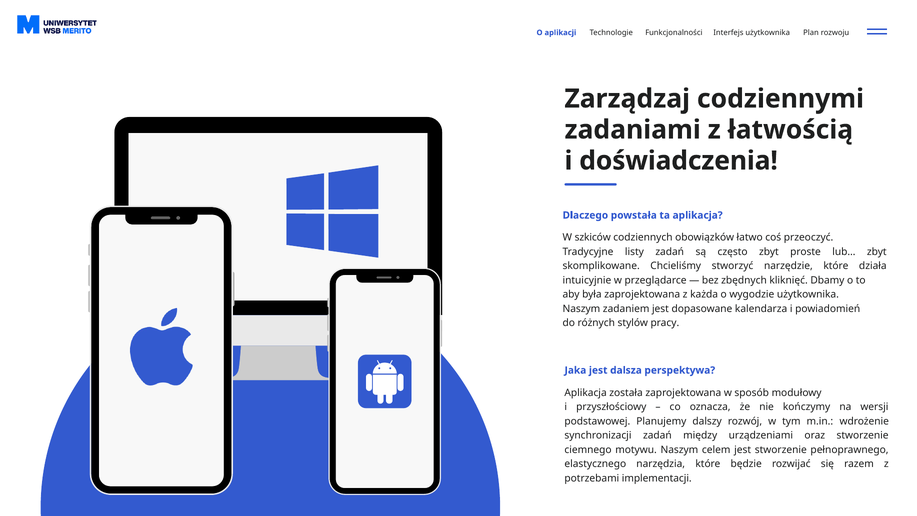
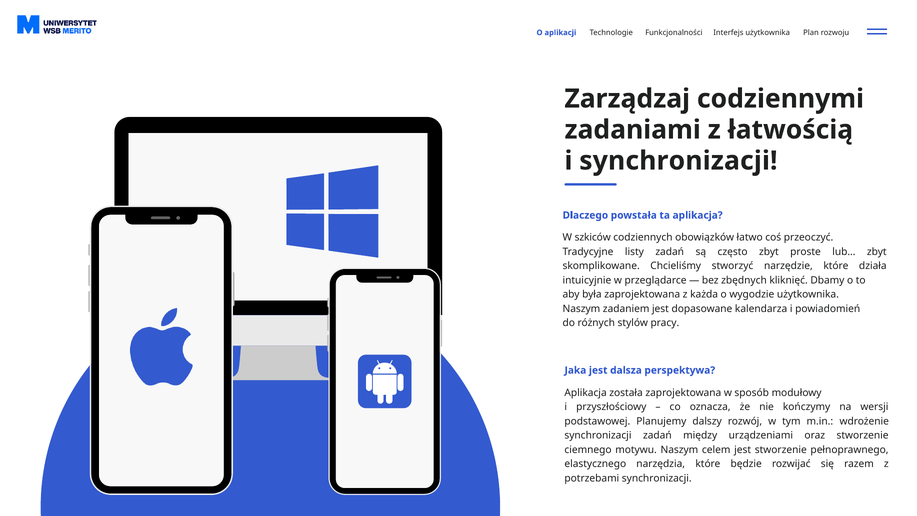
i doświadczenia: doświadczenia -> synchronizacji (678, 161)
potrzebami implementacji: implementacji -> synchronizacji (657, 478)
